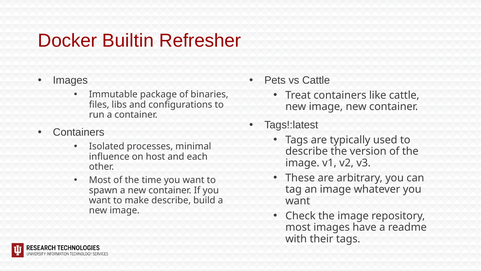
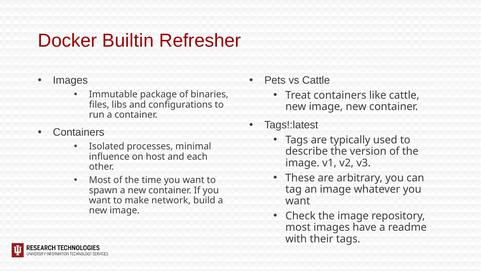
make describe: describe -> network (171, 200)
